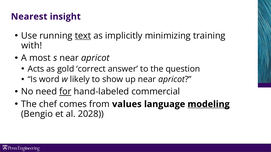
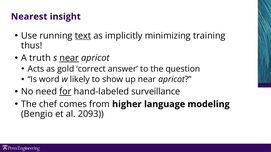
with: with -> thus (32, 46)
most: most -> truth (40, 58)
near underline: none -> present (69, 58)
commercial: commercial -> surveillance (156, 92)
values: values -> higher (127, 104)
modeling underline: present -> none (209, 104)
2028: 2028 -> 2093 (91, 114)
